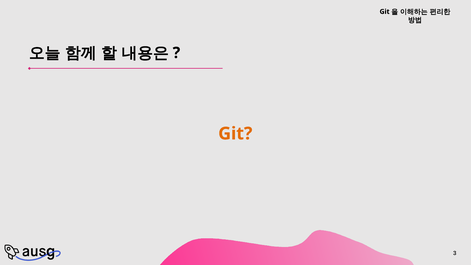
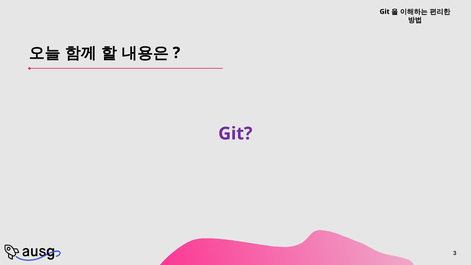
Git colour: orange -> purple (235, 134)
